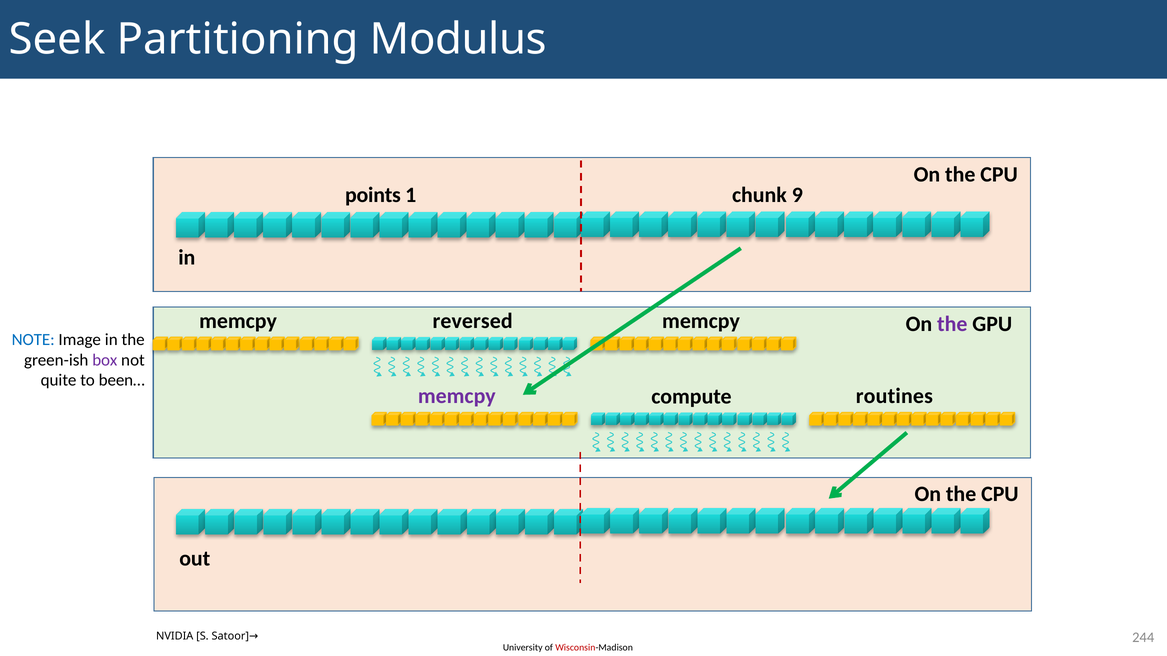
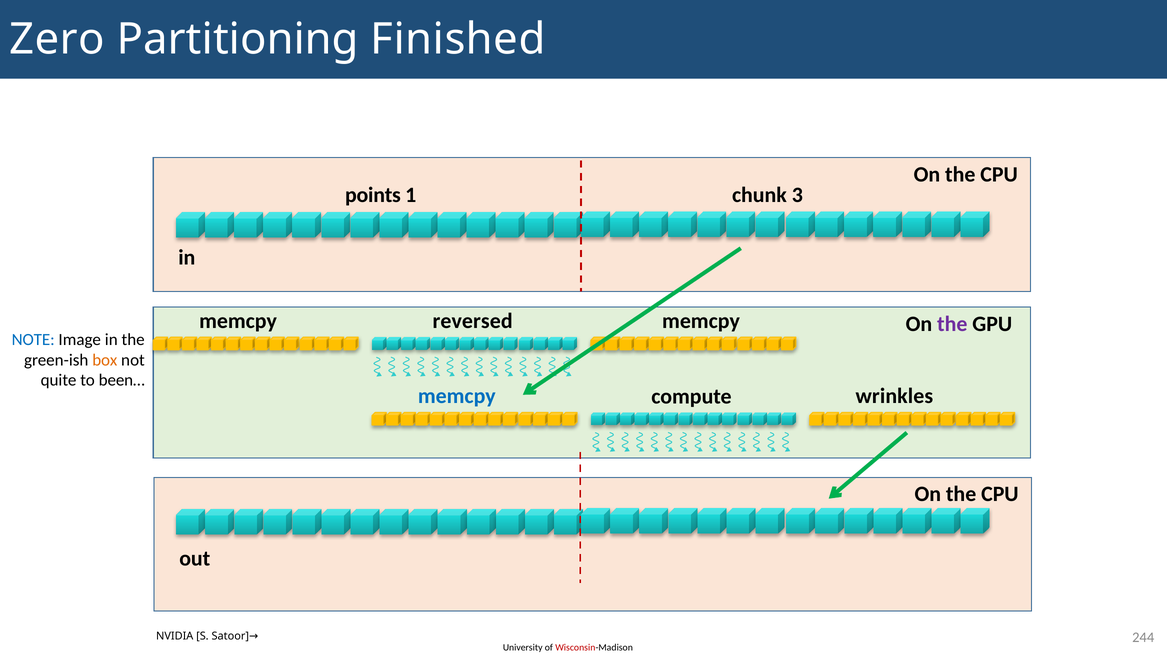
Seek: Seek -> Zero (57, 39)
Modulus: Modulus -> Finished (458, 39)
9: 9 -> 3 (797, 195)
box colour: purple -> orange (105, 360)
memcpy colour: purple -> blue (457, 396)
routines: routines -> wrinkles (894, 396)
